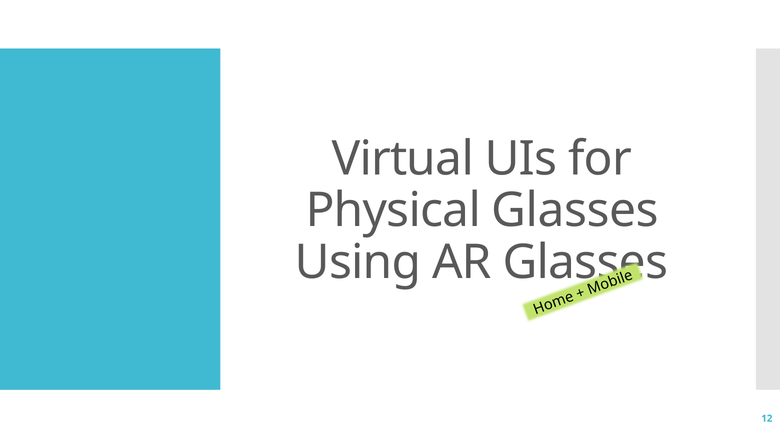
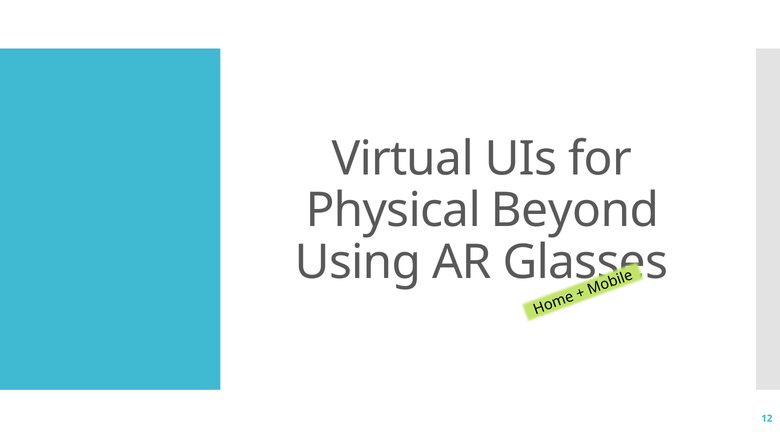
Physical Glasses: Glasses -> Beyond (575, 210)
